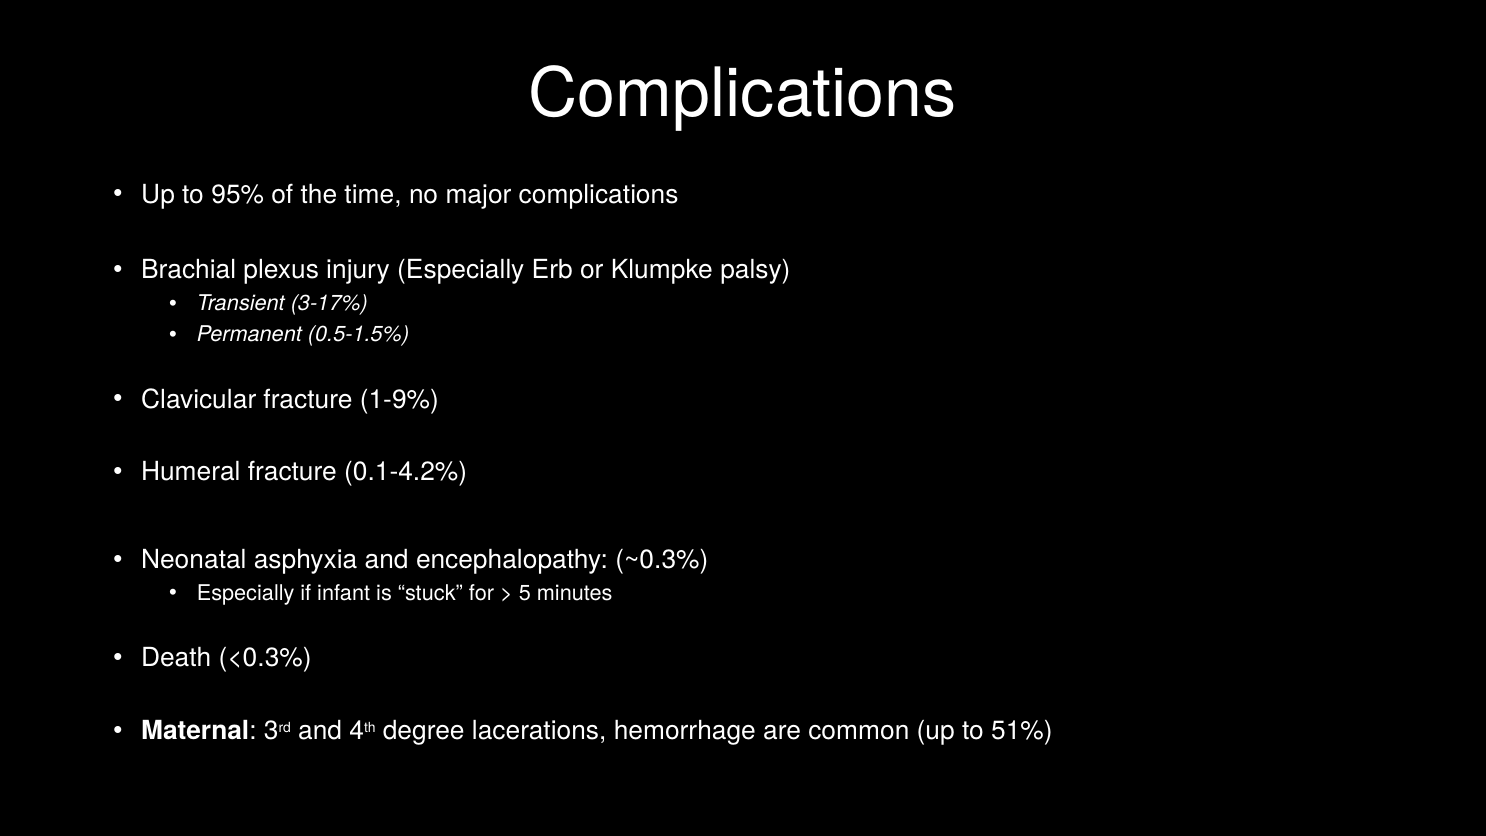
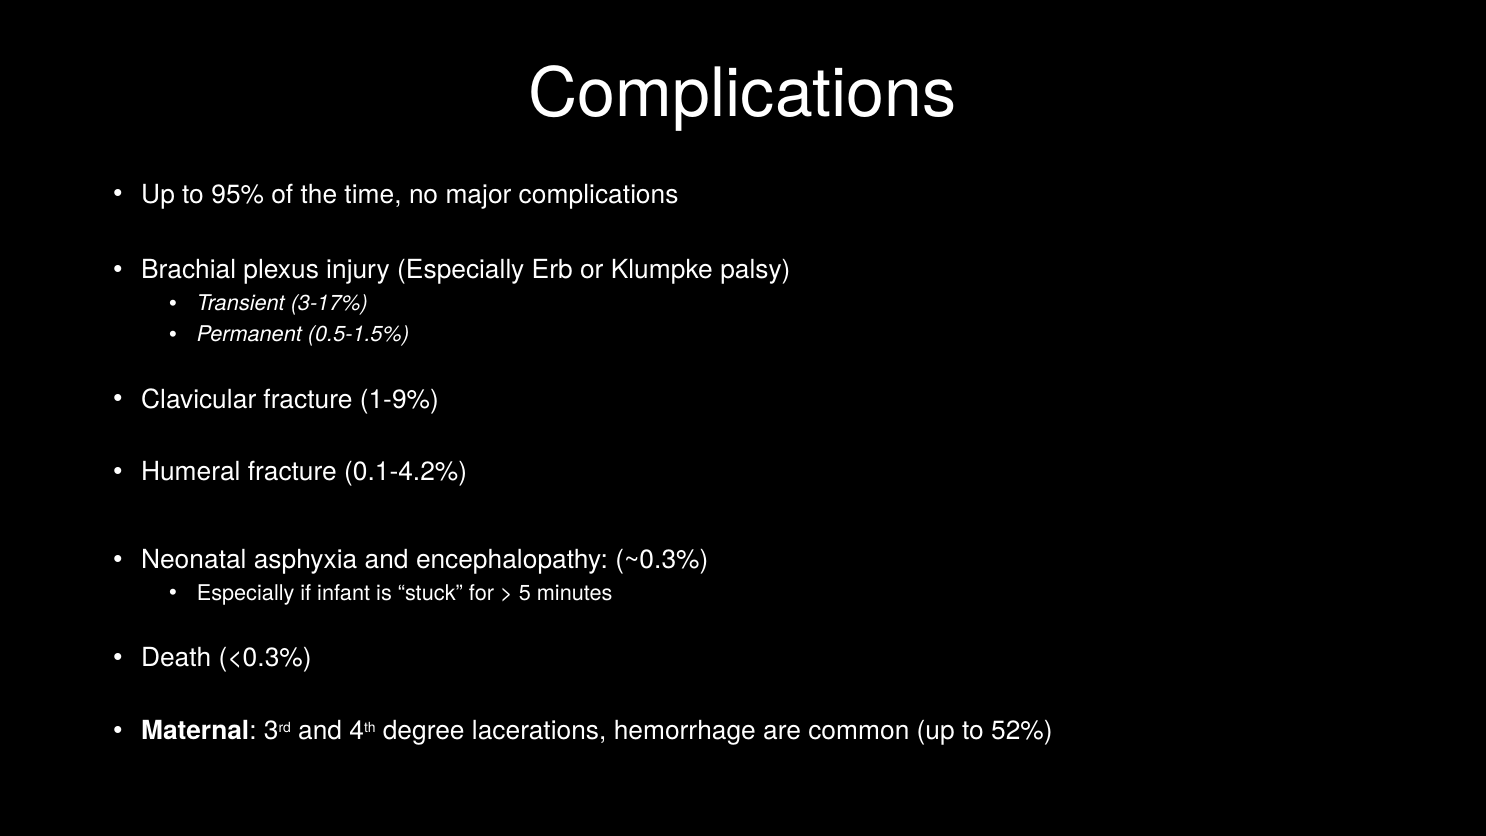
51%: 51% -> 52% (1022, 731)
